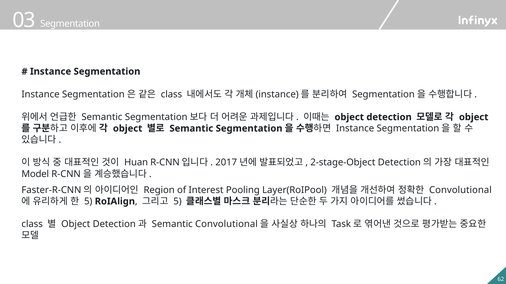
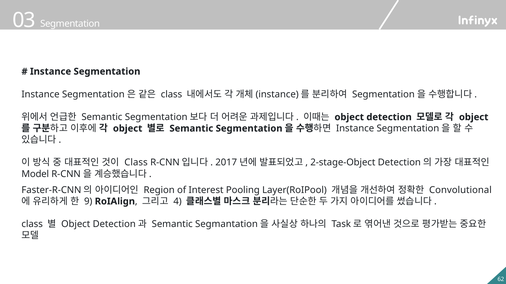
Huan: Huan -> Class (136, 163)
5: 5 -> 9 (88, 202)
5: 5 -> 4 (177, 202)
Semantic Convolutional: Convolutional -> Segmantation (226, 225)
